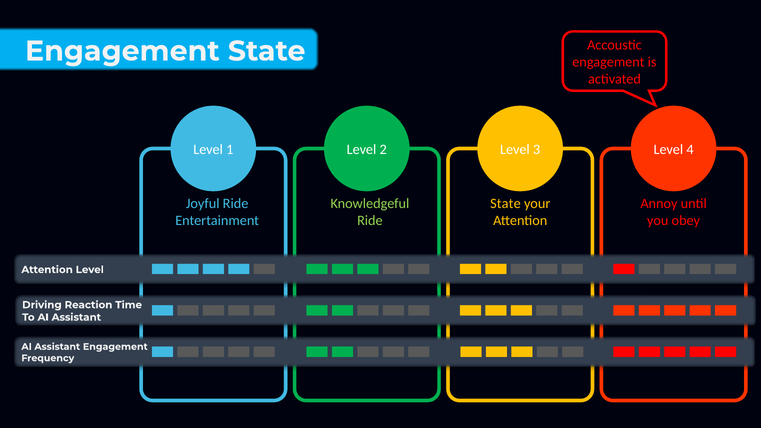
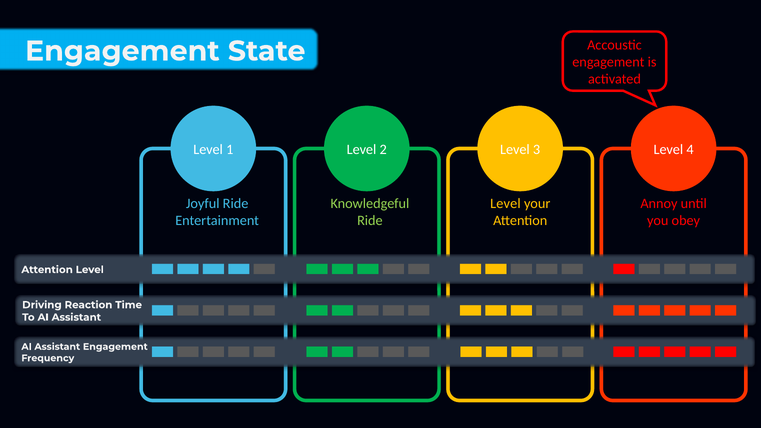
State: State -> Level (505, 203)
